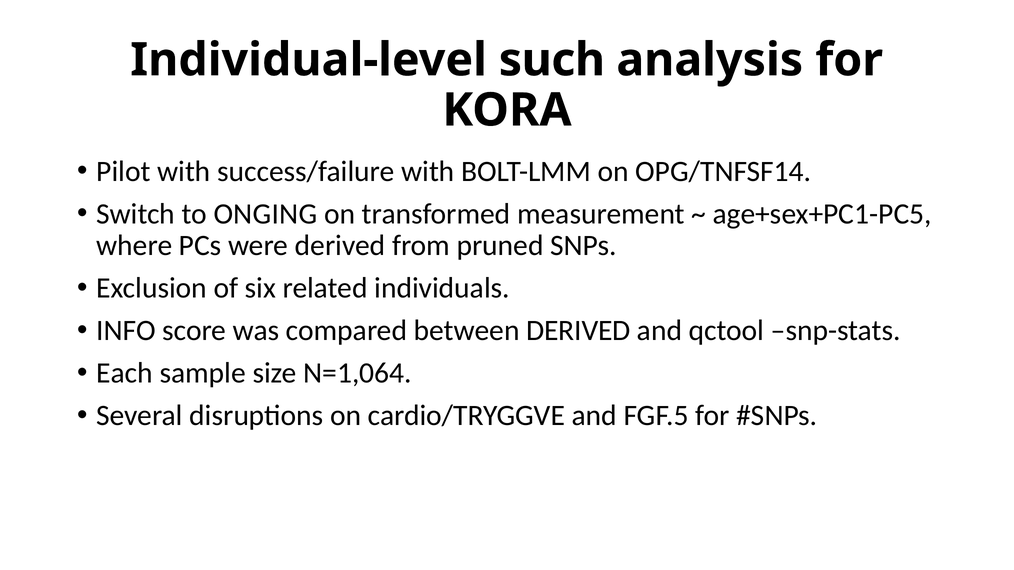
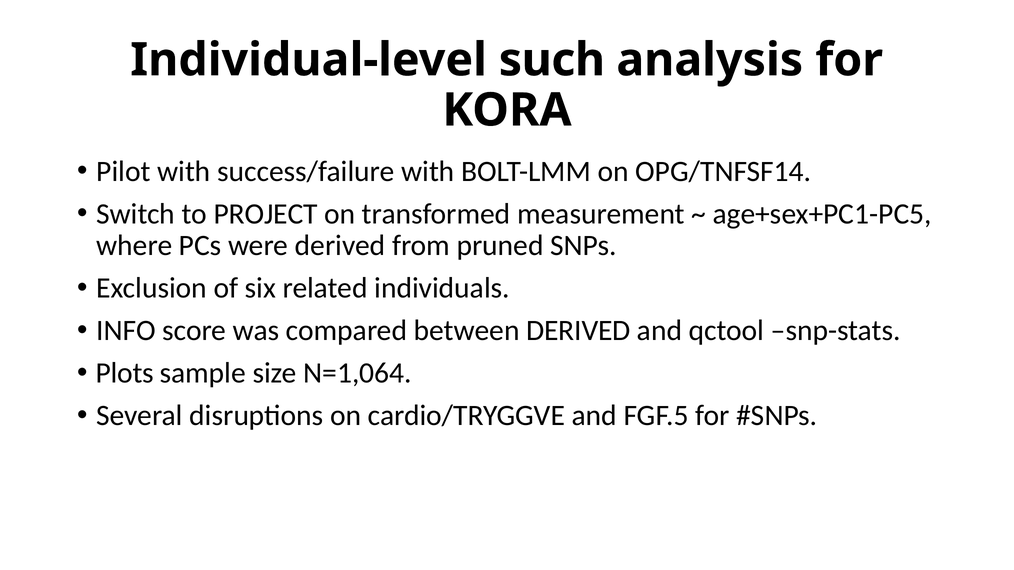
ONGING: ONGING -> PROJECT (266, 214)
Each: Each -> Plots (125, 373)
